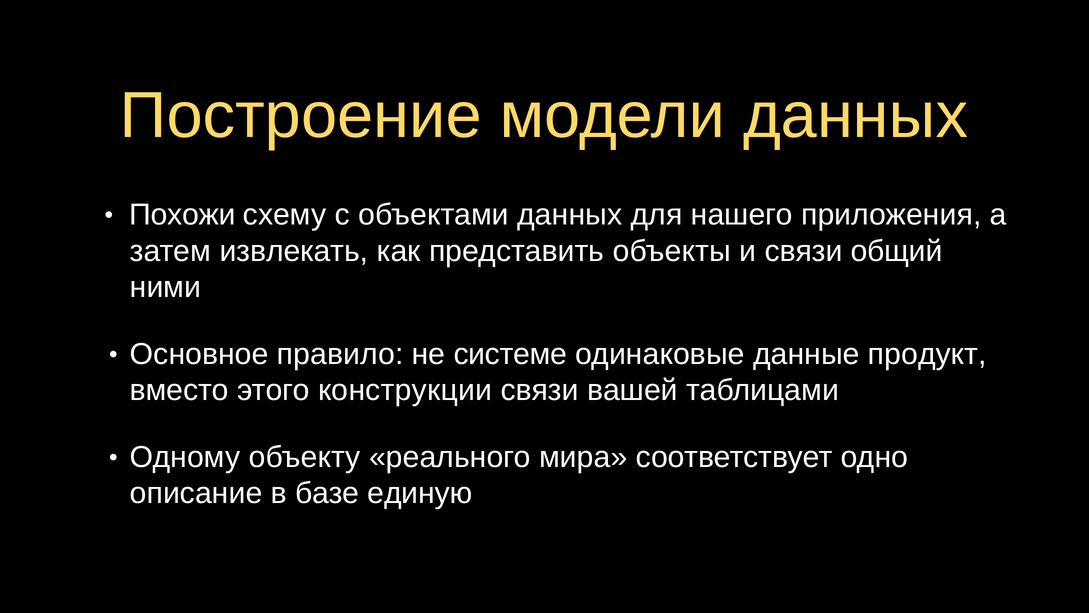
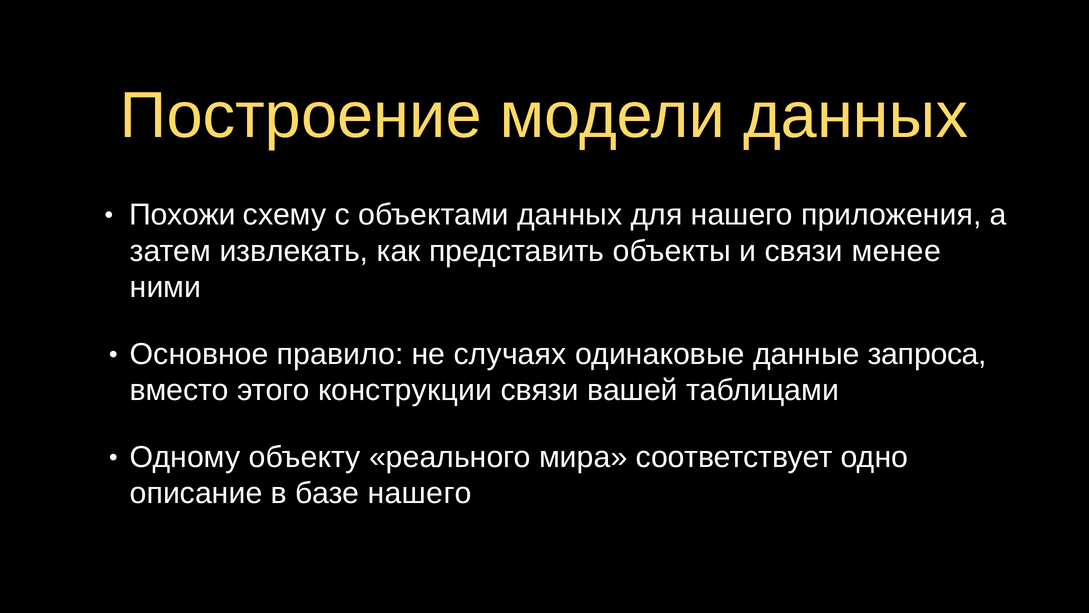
общий: общий -> менее (896, 251)
системе: системе -> случаях (510, 354)
продукт: продукт -> запроса (927, 354)
базе единую: единую -> нашего (420, 493)
